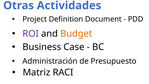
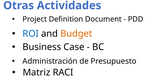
ROI colour: purple -> blue (31, 34)
